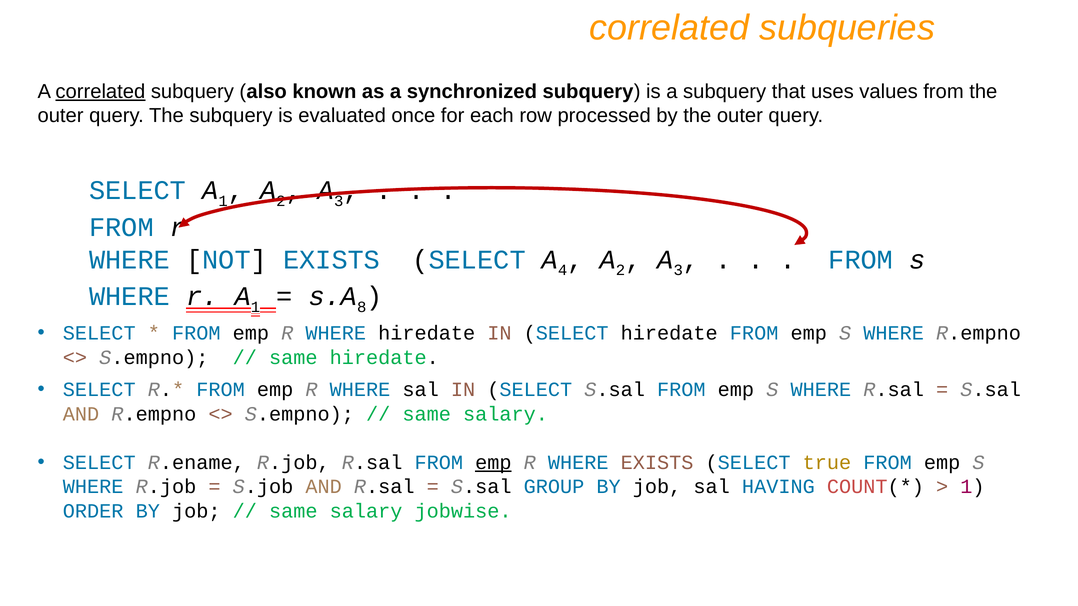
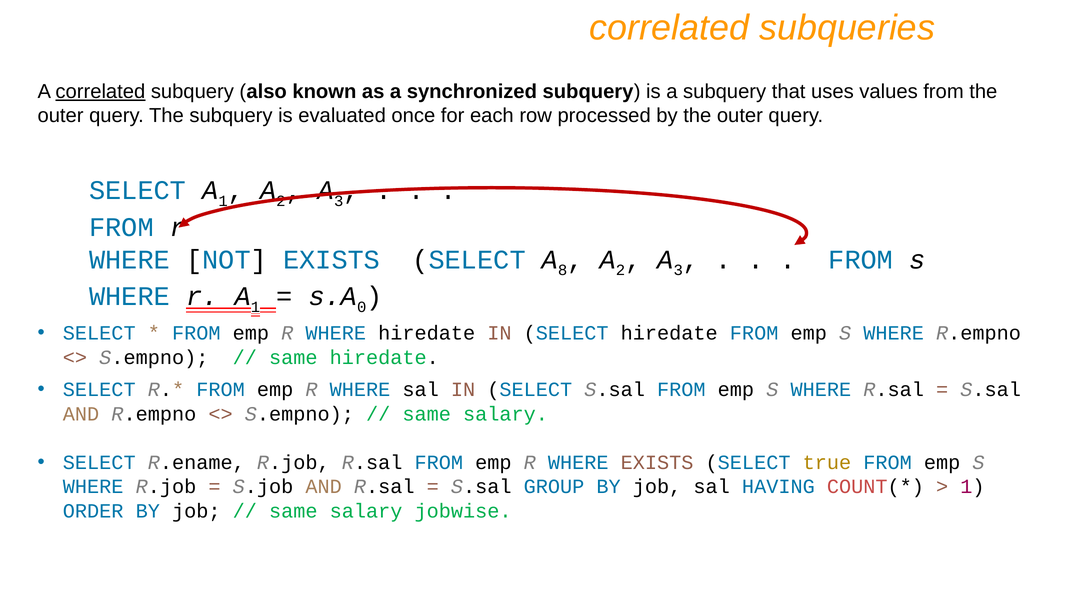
4: 4 -> 8 (563, 270)
8: 8 -> 0 (362, 307)
emp underline: present -> none (493, 463)
